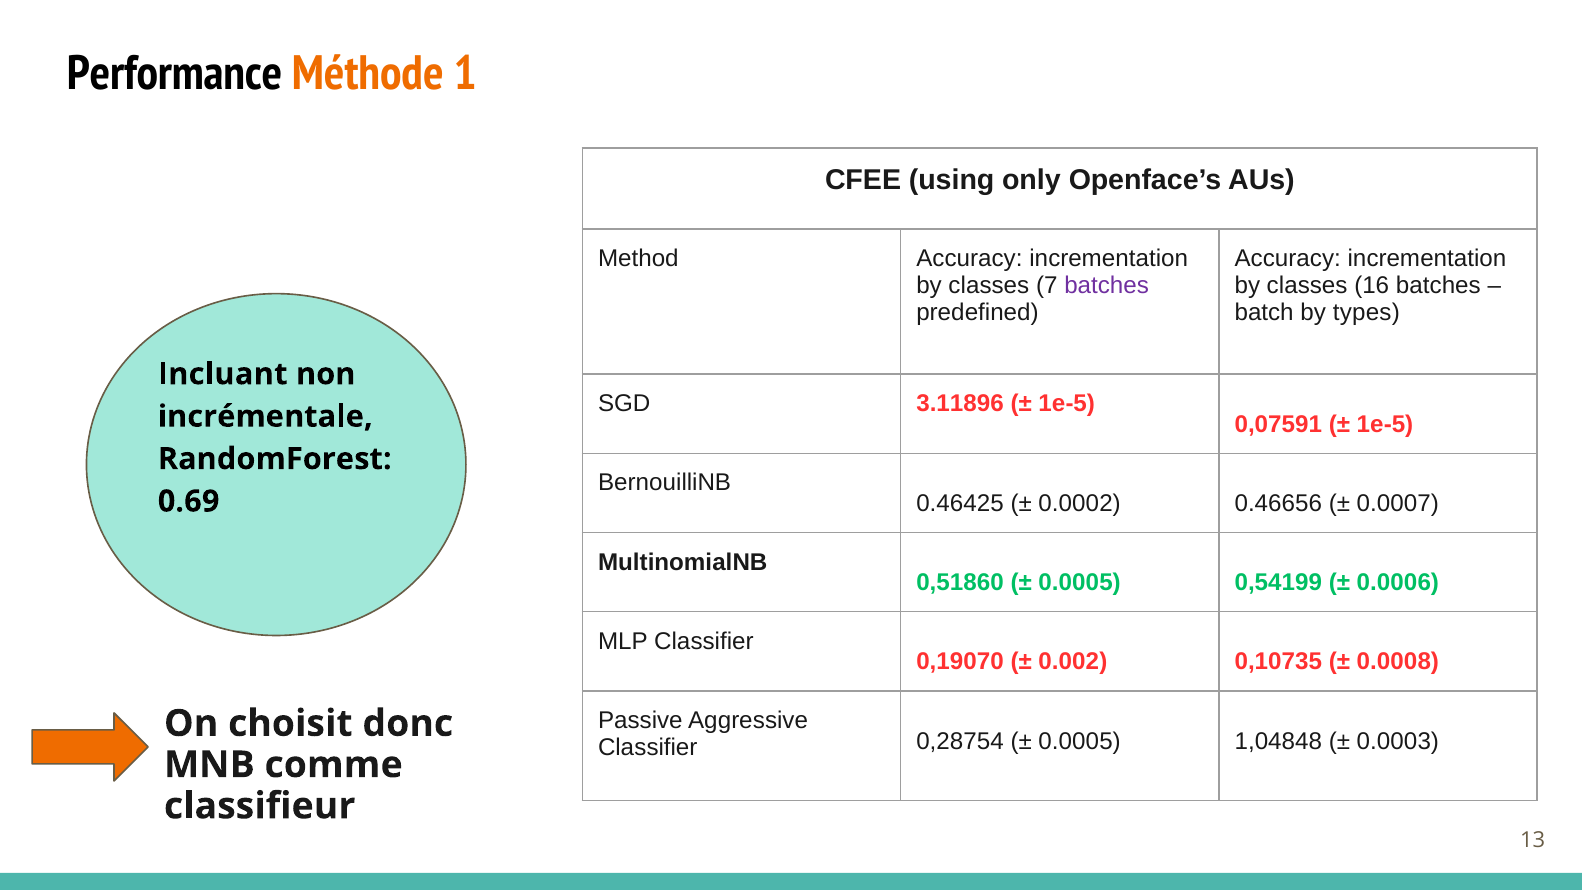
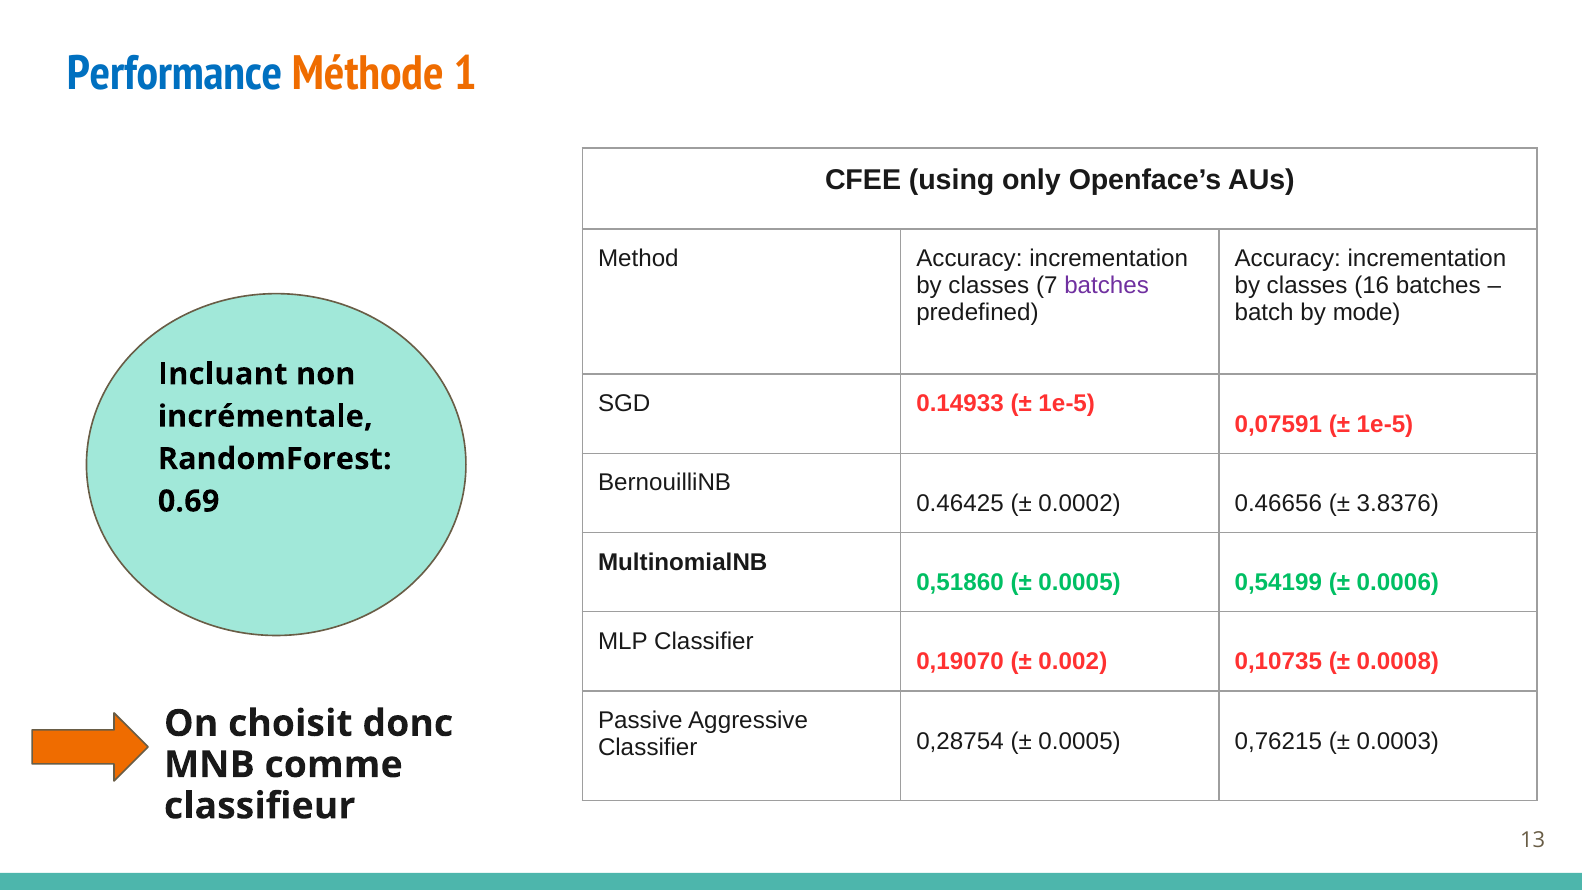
Performance colour: black -> blue (175, 74)
types: types -> mode (1367, 312)
3.11896: 3.11896 -> 0.14933 (960, 404)
0.0007: 0.0007 -> 3.8376 (1398, 504)
1,04848: 1,04848 -> 0,76215 (1278, 741)
